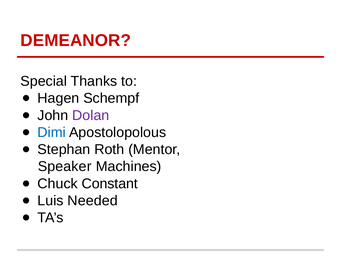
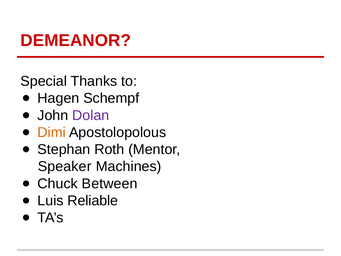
Dimi colour: blue -> orange (52, 132)
Constant: Constant -> Between (110, 183)
Needed: Needed -> Reliable (93, 200)
